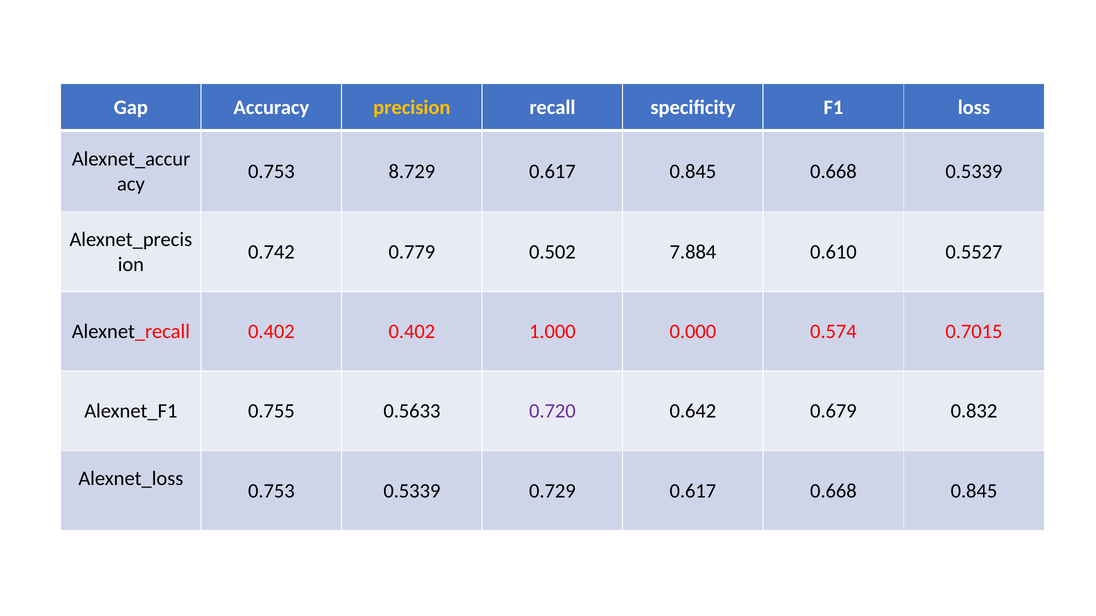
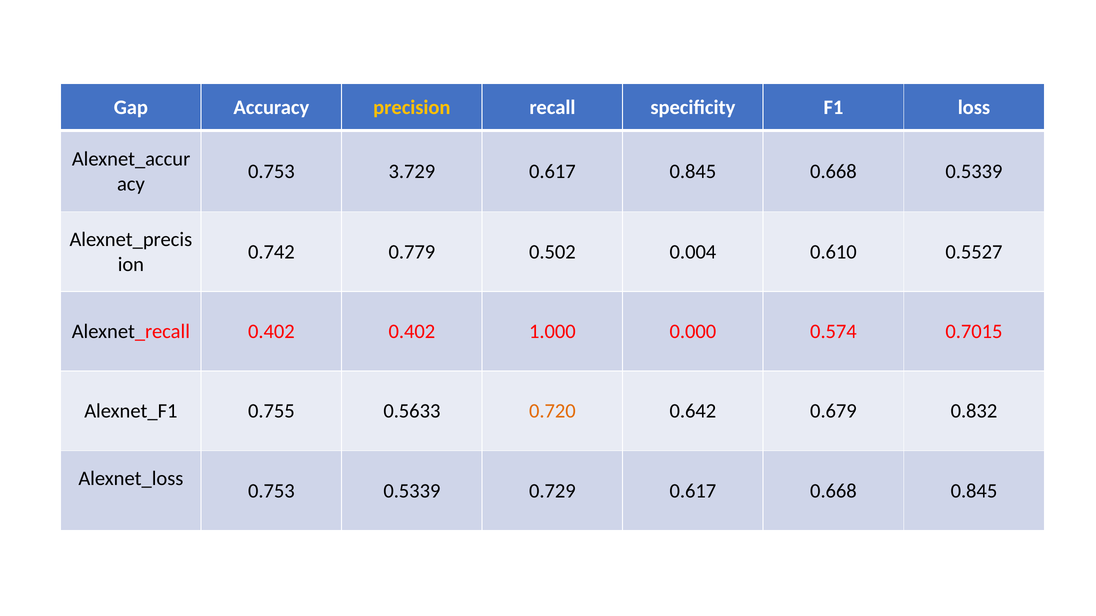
8.729: 8.729 -> 3.729 (412, 172)
7.884: 7.884 -> 0.004 (693, 252)
0.720 colour: purple -> orange (552, 411)
